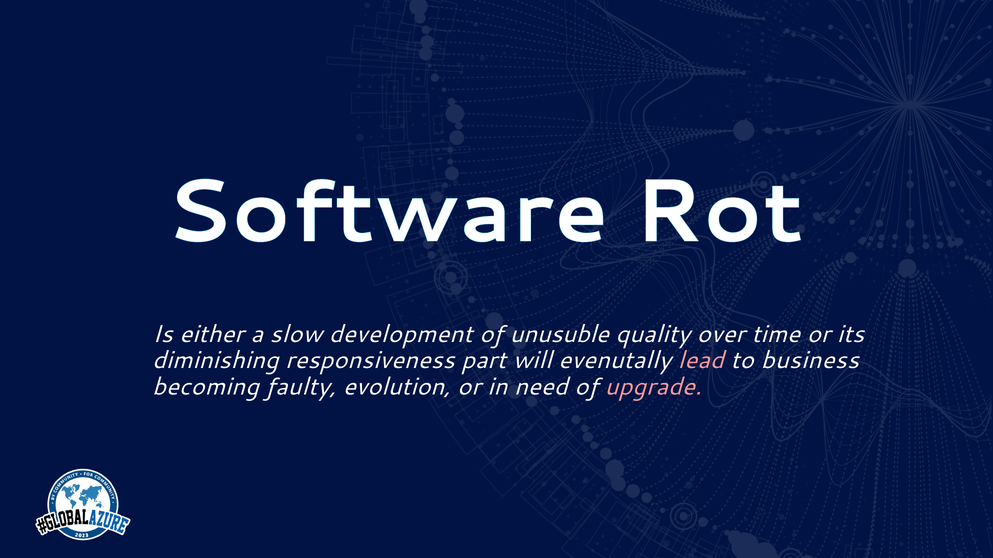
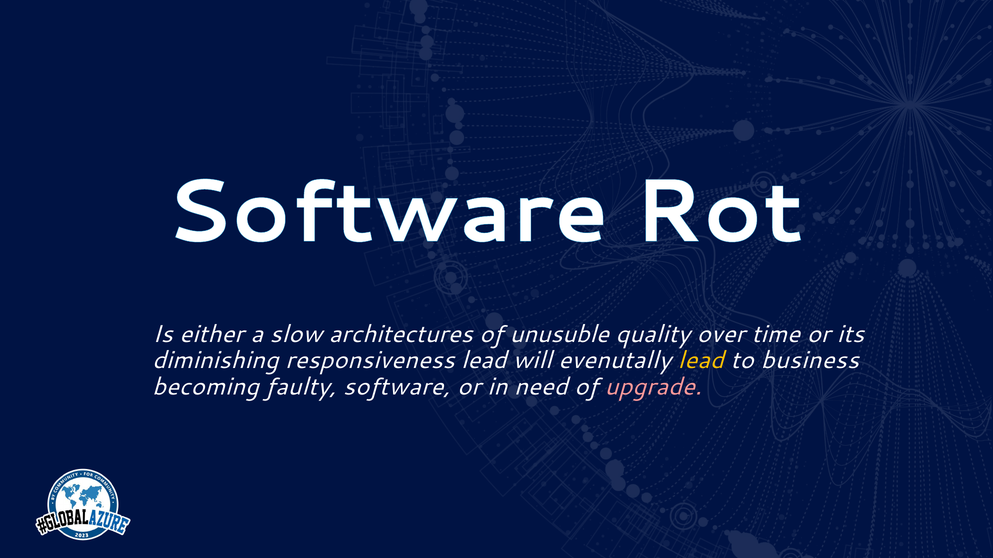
development: development -> architectures (401, 334)
responsiveness part: part -> lead (484, 361)
lead colour: pink -> yellow (701, 361)
faulty evolution: evolution -> software (397, 387)
